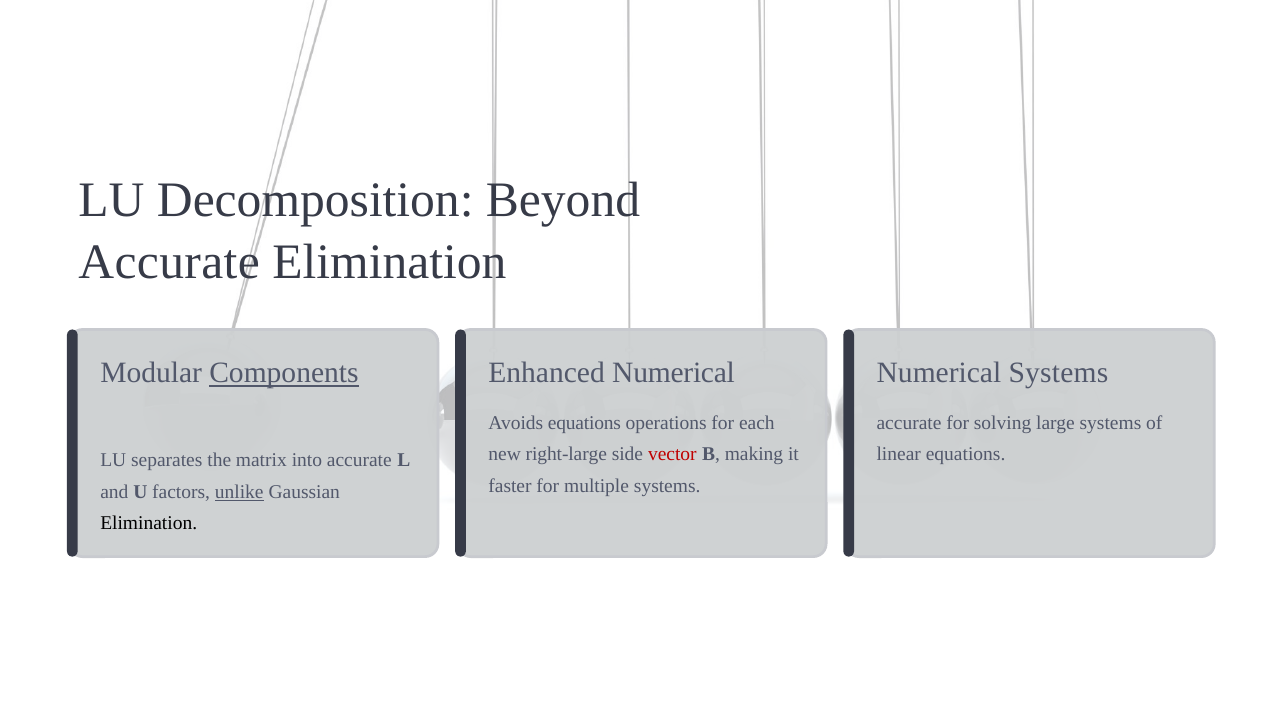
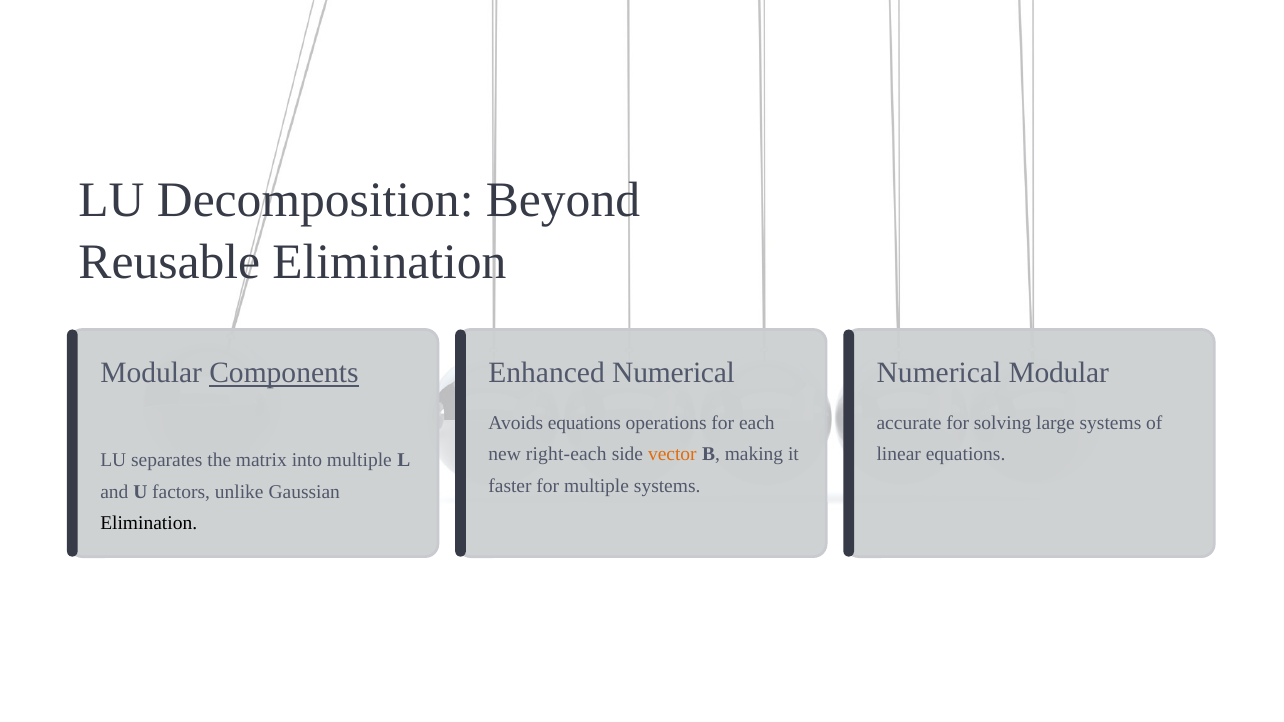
Accurate: Accurate -> Reusable (169, 262)
Numerical Systems: Systems -> Modular (1059, 373)
right-large: right-large -> right-each (566, 455)
vector colour: red -> orange (672, 455)
into accurate: accurate -> multiple (359, 460)
unlike underline: present -> none (239, 492)
